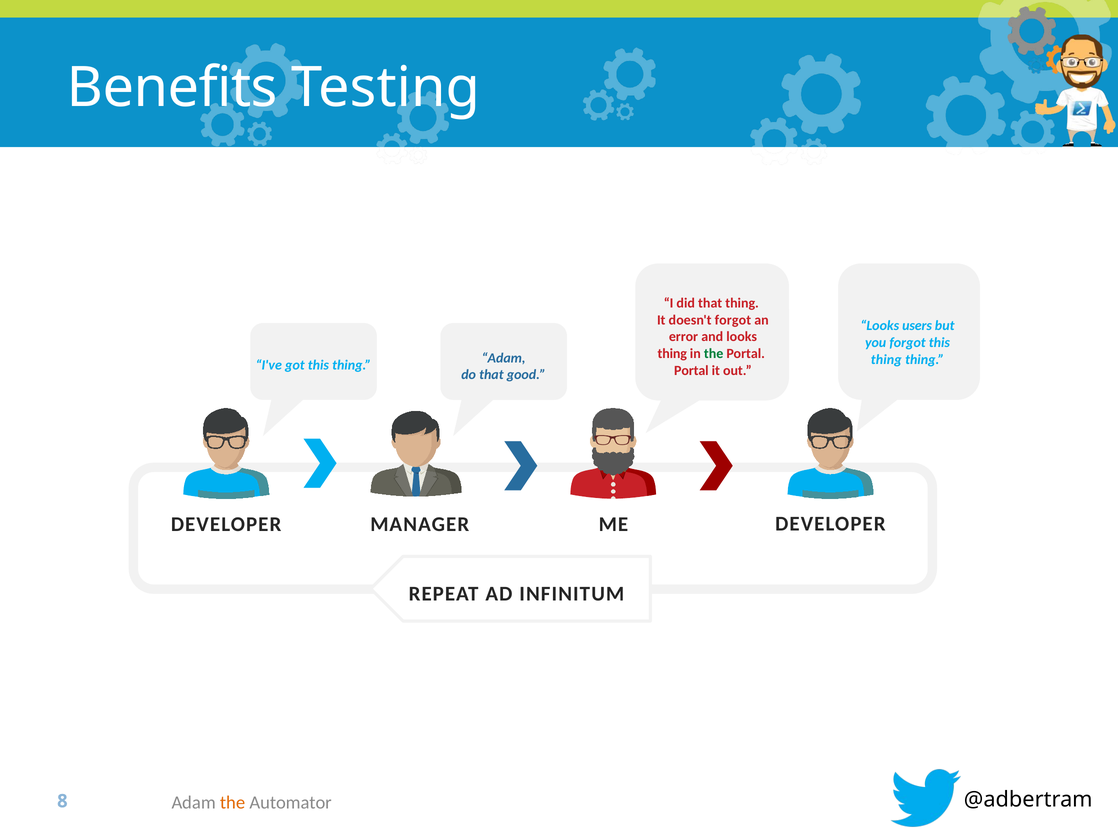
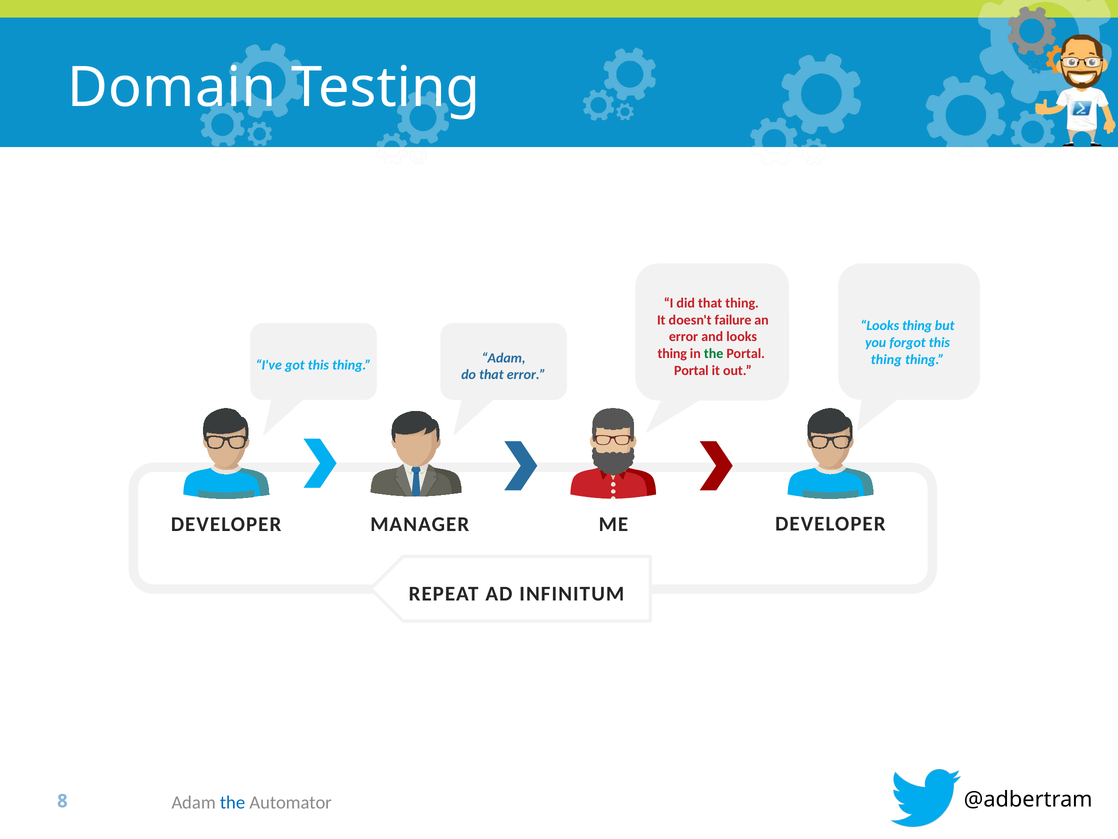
Benefits: Benefits -> Domain (172, 88)
doesn't forgot: forgot -> failure (733, 320)
users: users -> thing (917, 326)
that good: good -> error (526, 375)
the colour: orange -> blue (233, 802)
